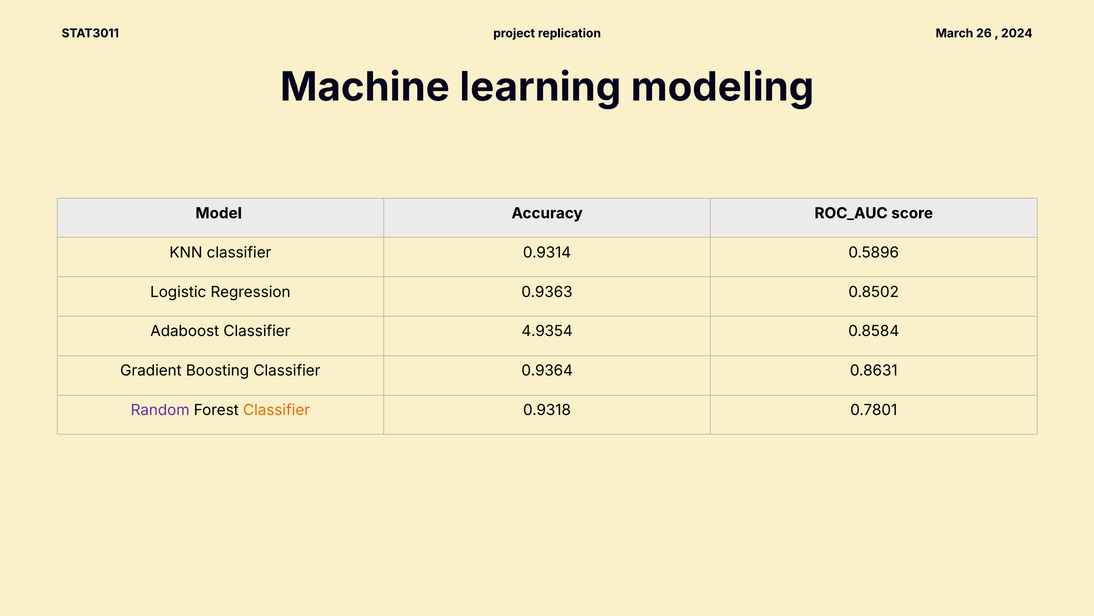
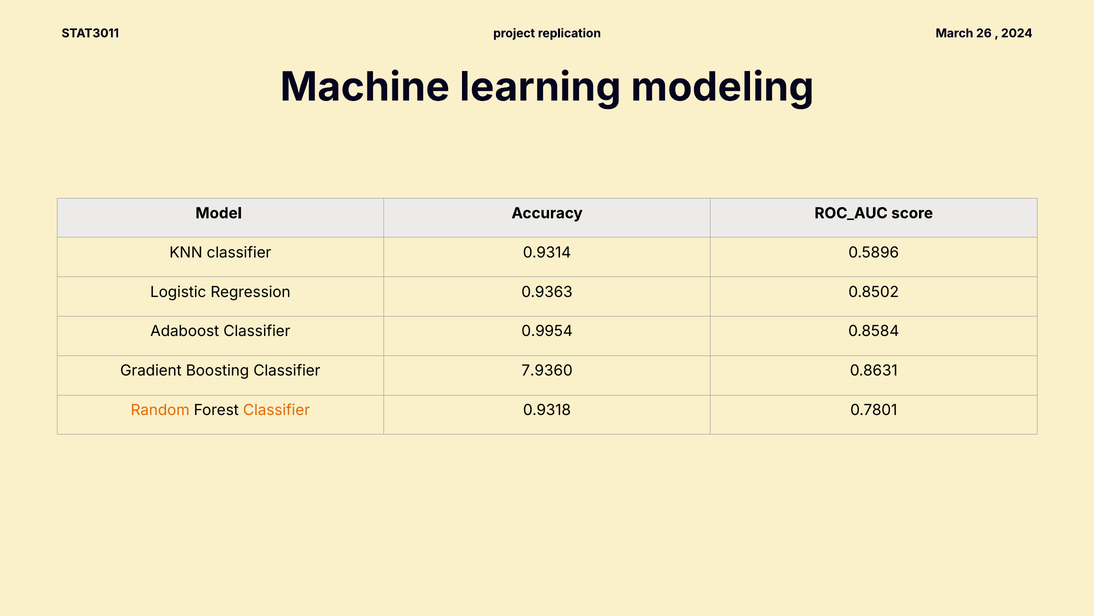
4.9354: 4.9354 -> 0.9954 (547, 331)
0.9364: 0.9364 -> 7.9360 (547, 370)
Random colour: purple -> orange (160, 410)
